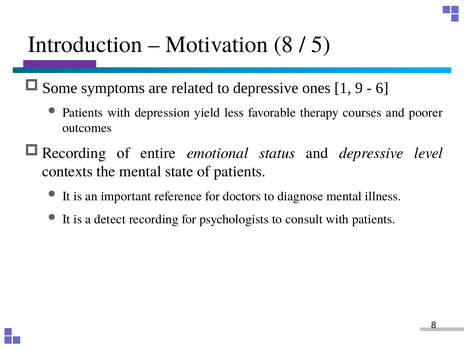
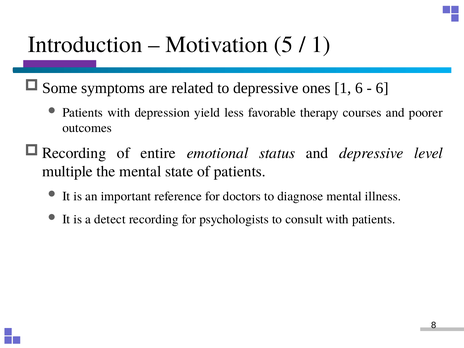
Motivation 8: 8 -> 5 (284, 45)
5: 5 -> 1 (321, 45)
1 9: 9 -> 6 (359, 88)
contexts: contexts -> multiple (67, 172)
